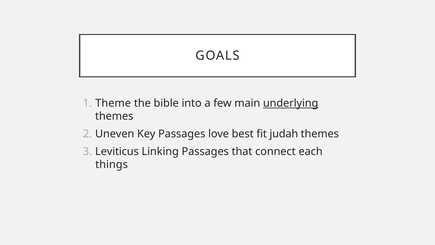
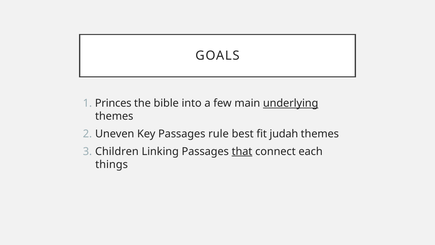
Theme: Theme -> Princes (113, 103)
love: love -> rule (218, 134)
Leviticus: Leviticus -> Children (117, 151)
that underline: none -> present (242, 151)
